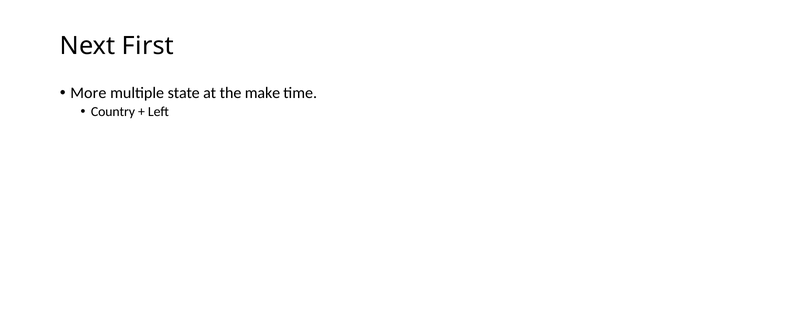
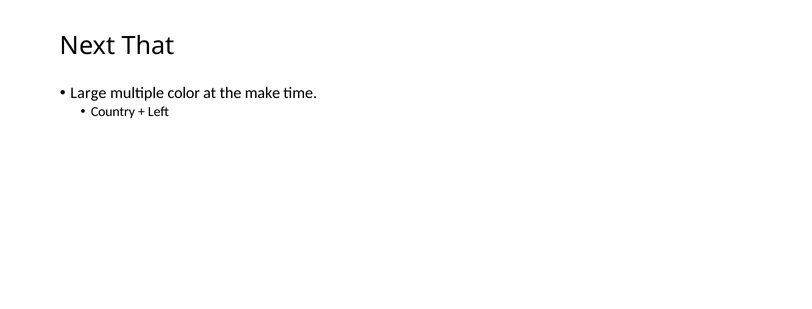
First: First -> That (148, 46)
More: More -> Large (88, 93)
state: state -> color (184, 93)
